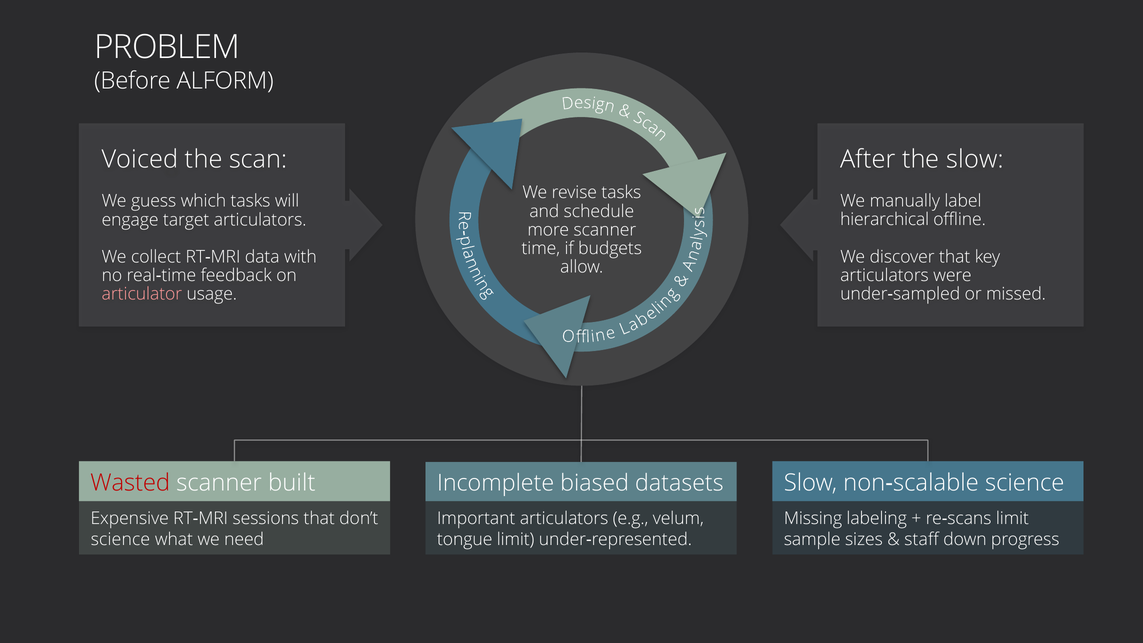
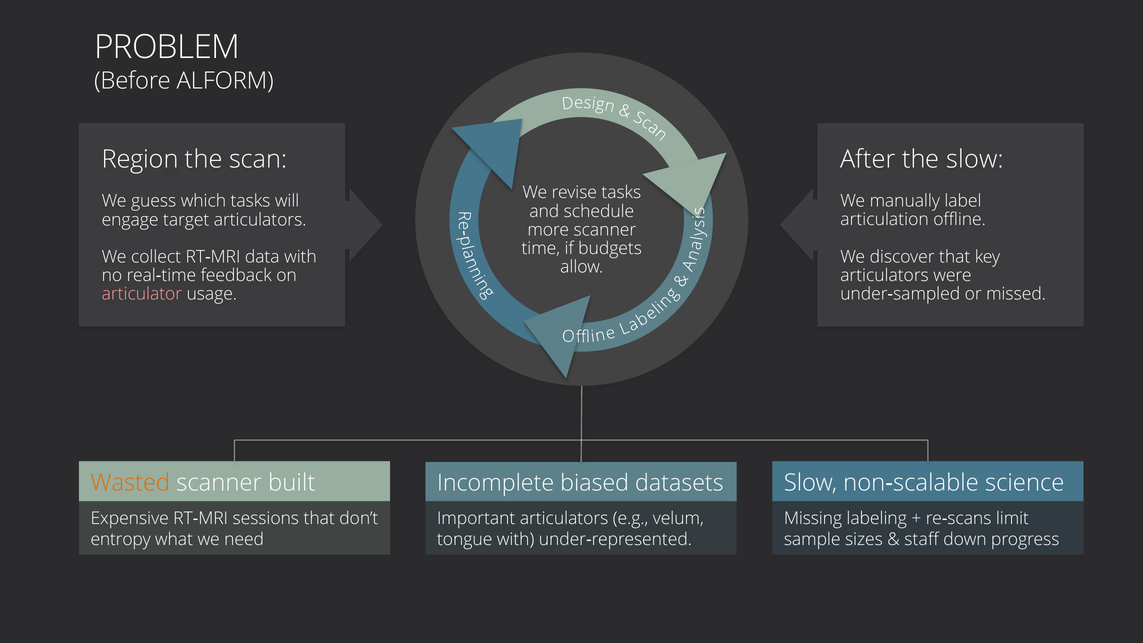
Voiced: Voiced -> Region (140, 160)
hierarchical: hierarchical -> articulation (885, 220)
Wasted colour: red -> orange (130, 483)
science: science -> entropy (121, 539)
tongue limit: limit -> with (516, 539)
